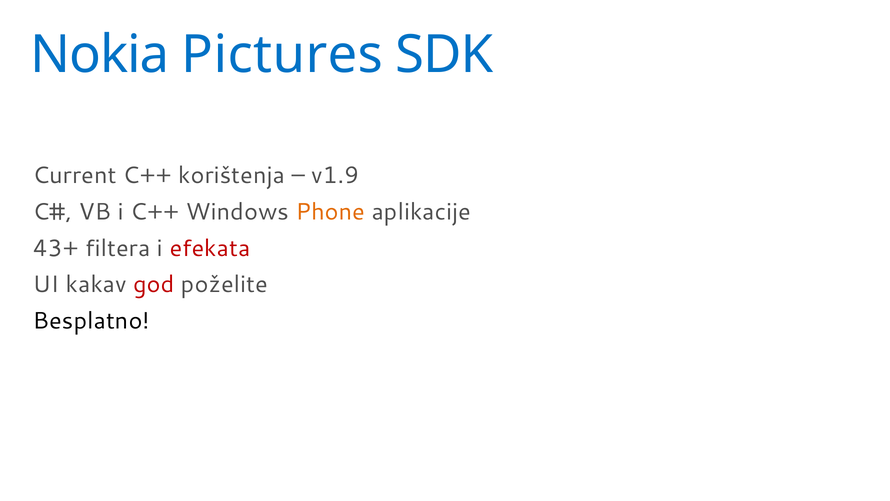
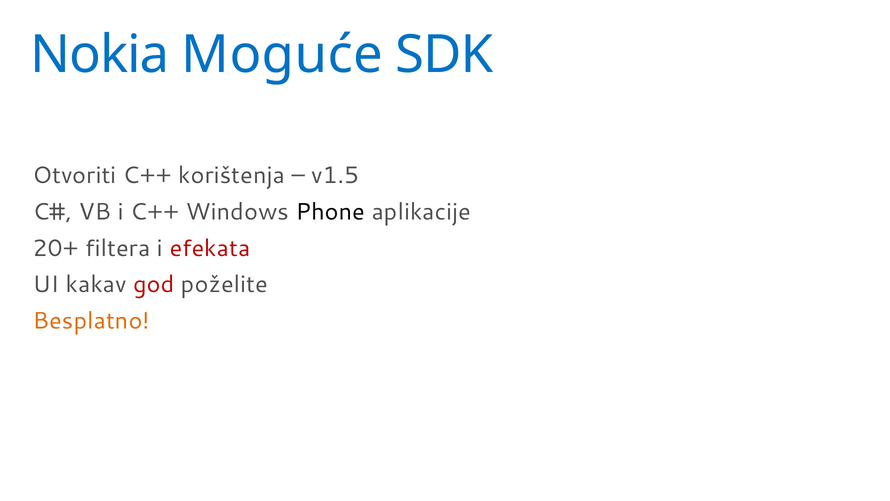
Pictures: Pictures -> Moguće (282, 55)
Current: Current -> Otvoriti (75, 175)
v1.9: v1.9 -> v1.5 (335, 175)
Phone colour: orange -> black (330, 212)
43+: 43+ -> 20+ (56, 248)
Besplatno colour: black -> orange (91, 321)
